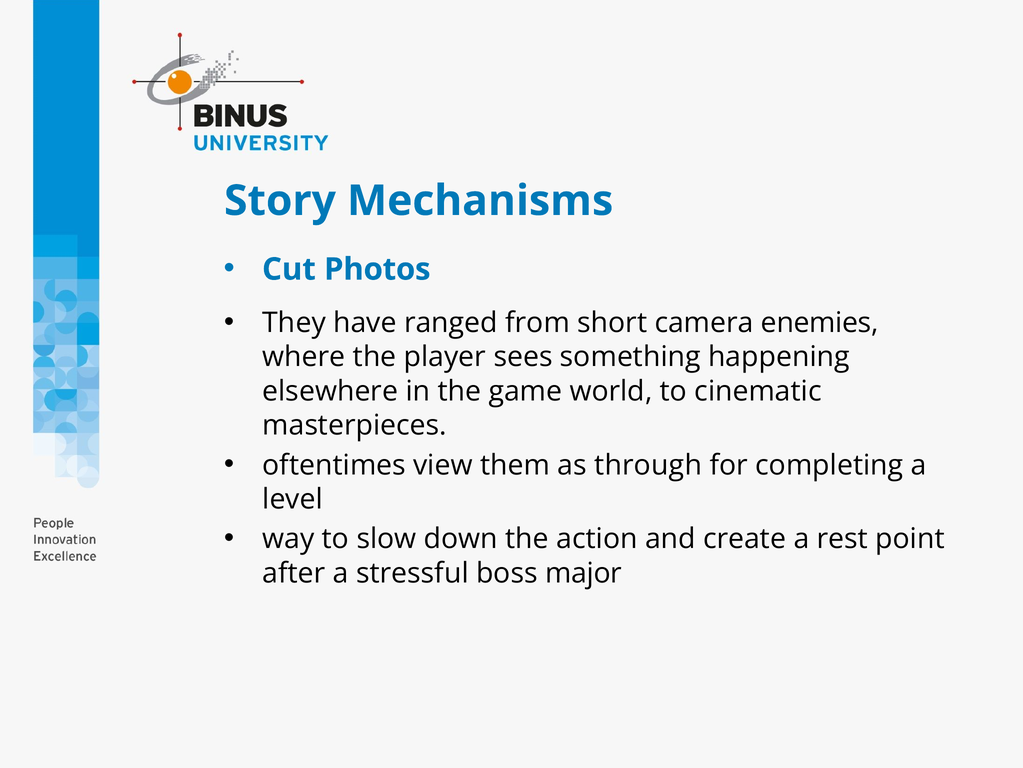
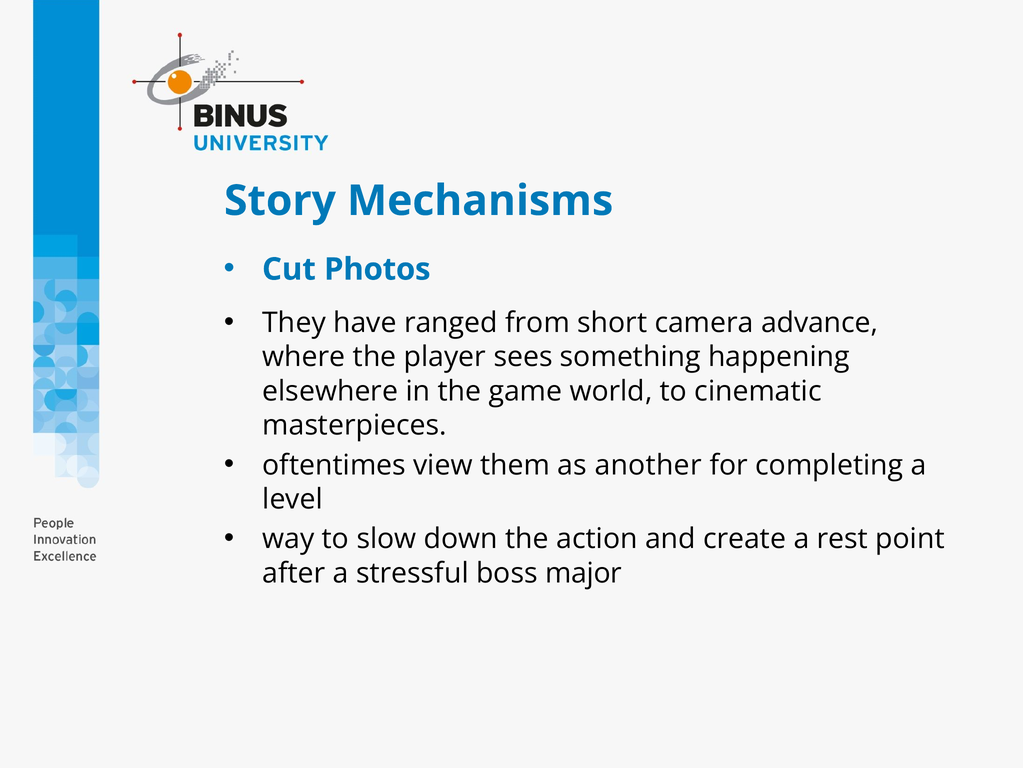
enemies: enemies -> advance (820, 323)
through: through -> another (648, 465)
